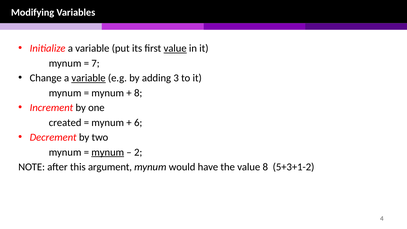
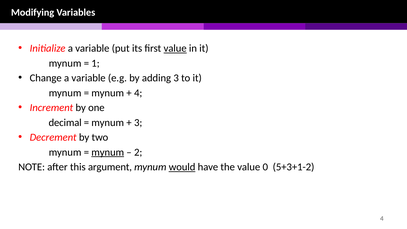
7: 7 -> 1 (96, 63)
variable underline: present -> none (89, 78)
8: 8 -> 4 (138, 93)
created: created -> decimal (65, 123)
6: 6 -> 3 (138, 123)
would underline: none -> present (182, 167)
value 8: 8 -> 0 (265, 167)
